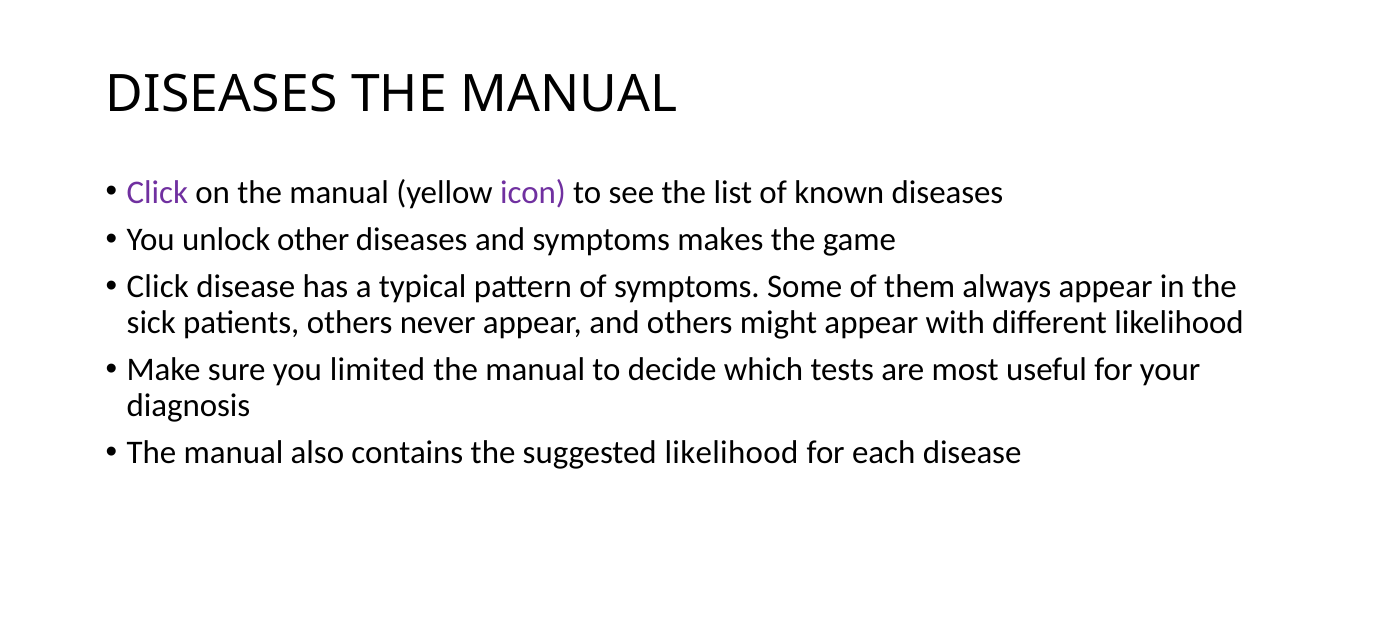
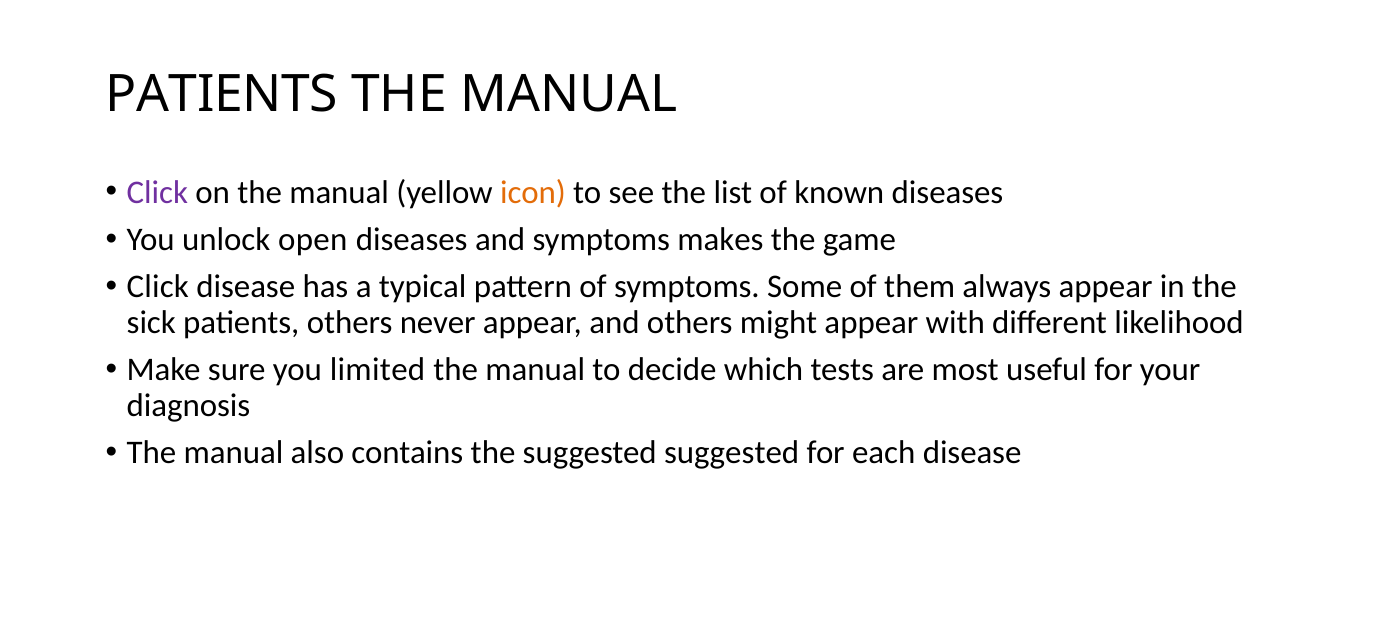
DISEASES: DISEASES -> PATIENTS (222, 95)
icon colour: purple -> orange (533, 192)
other: other -> open (313, 239)
suggested likelihood: likelihood -> suggested (732, 452)
